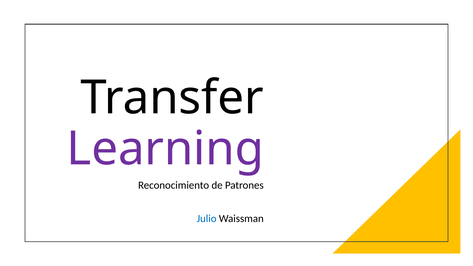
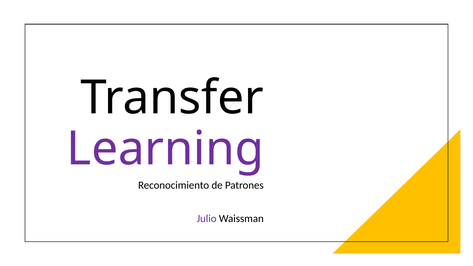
Julio colour: blue -> purple (207, 219)
